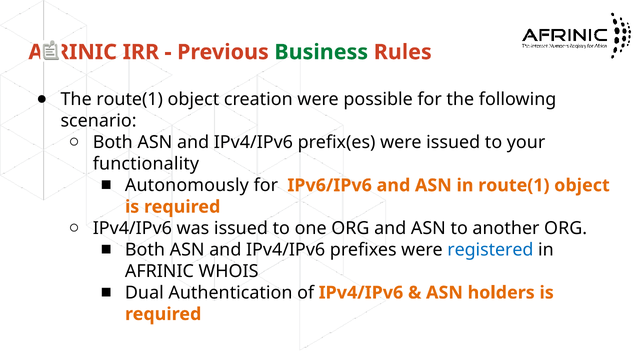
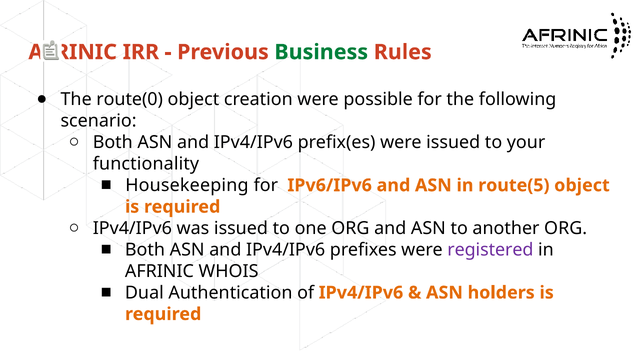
The route(1: route(1 -> route(0 (130, 100)
Autonomously: Autonomously -> Housekeeping (187, 185)
in route(1: route(1 -> route(5 (514, 185)
registered colour: blue -> purple (490, 250)
